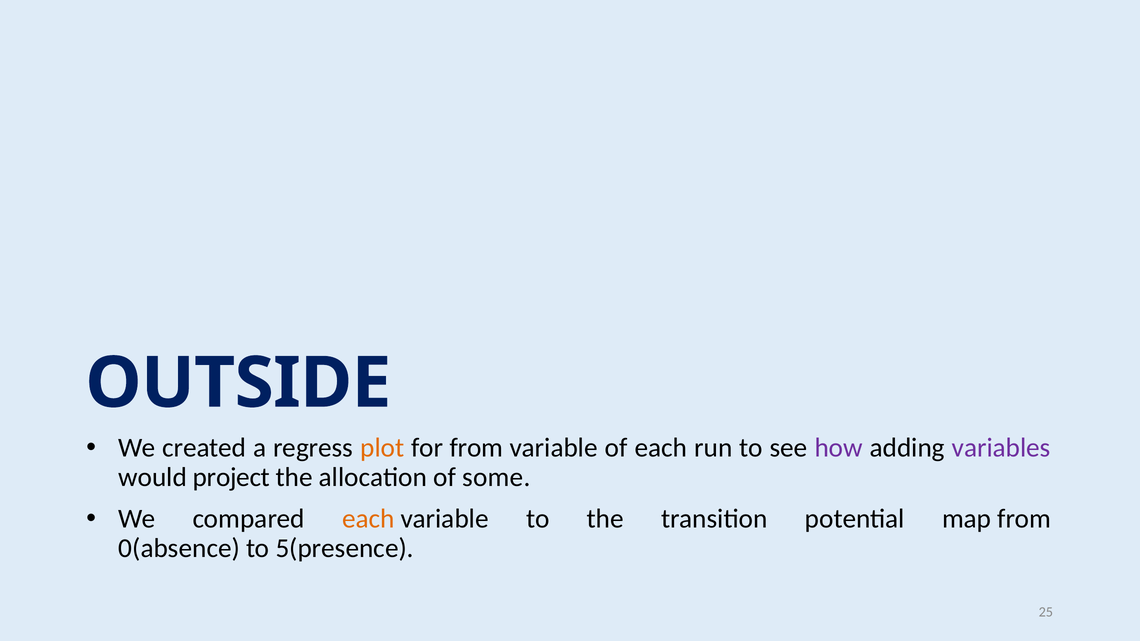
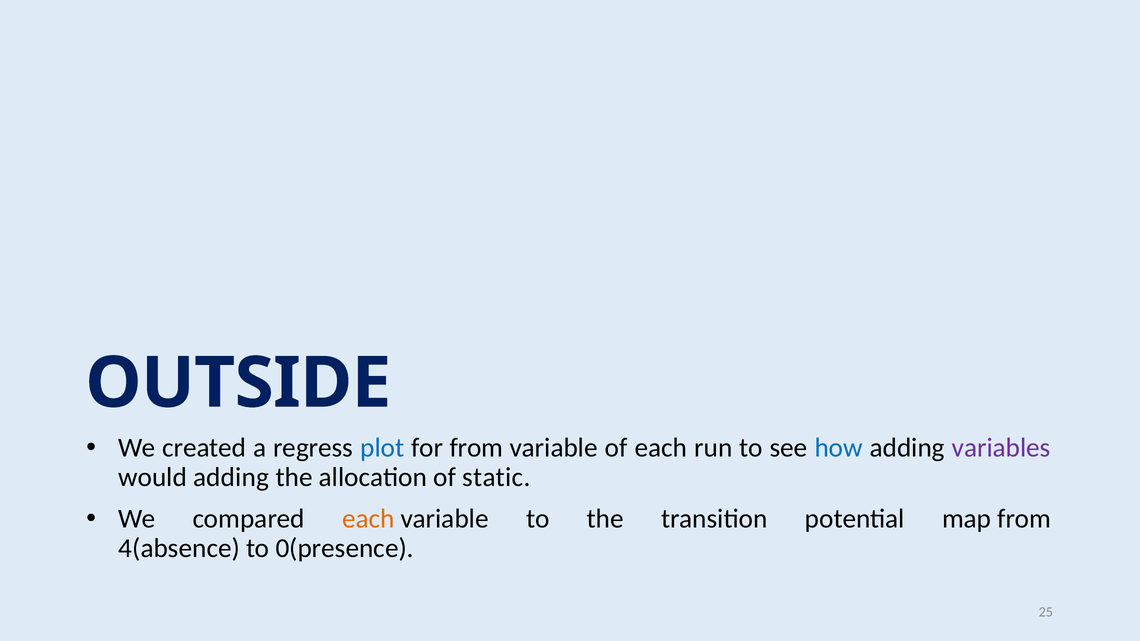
plot colour: orange -> blue (382, 448)
how colour: purple -> blue (839, 448)
would project: project -> adding (231, 477)
some: some -> static (496, 477)
0(absence: 0(absence -> 4(absence (179, 548)
5(presence: 5(presence -> 0(presence (345, 548)
